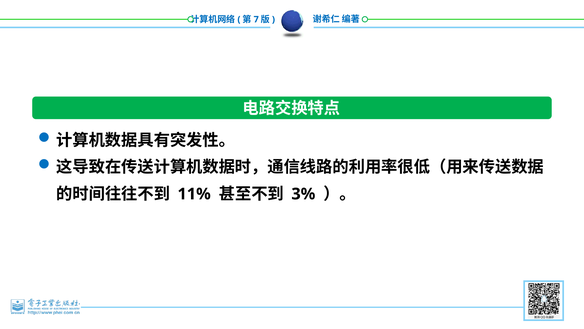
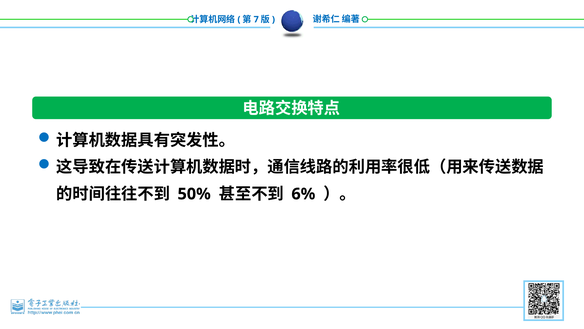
11%: 11% -> 50% (194, 194)
3%: 3% -> 6% (303, 194)
